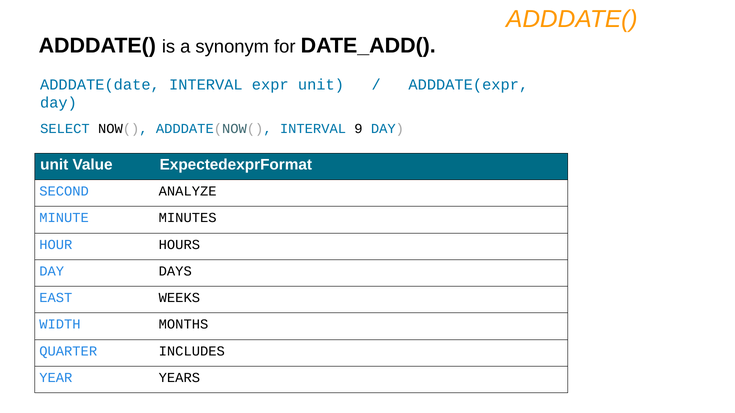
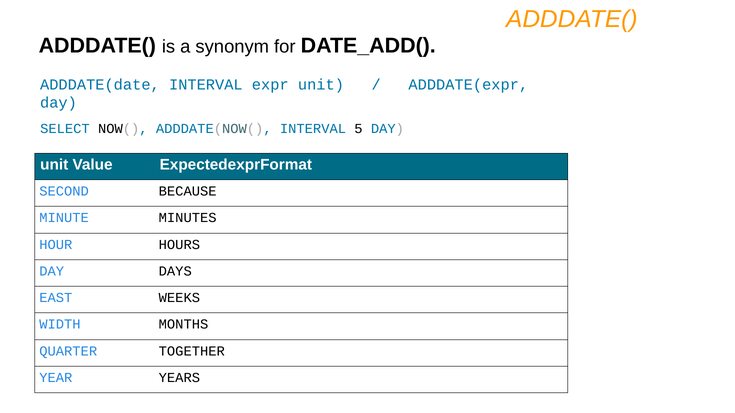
9: 9 -> 5 (358, 129)
ANALYZE: ANALYZE -> BECAUSE (188, 191)
INCLUDES: INCLUDES -> TOGETHER (192, 351)
